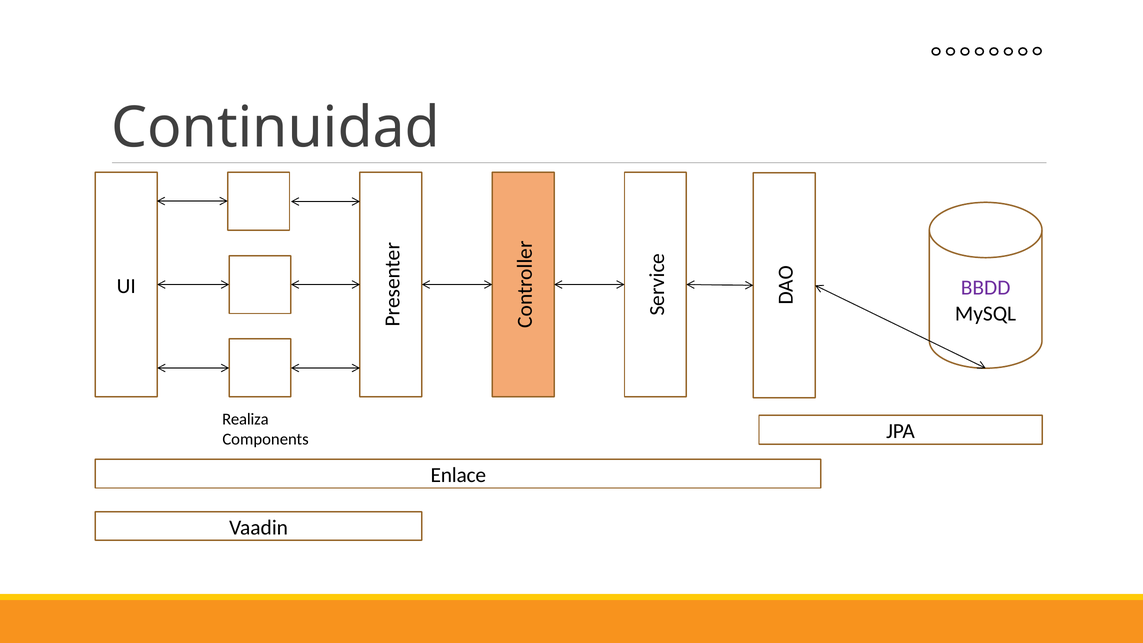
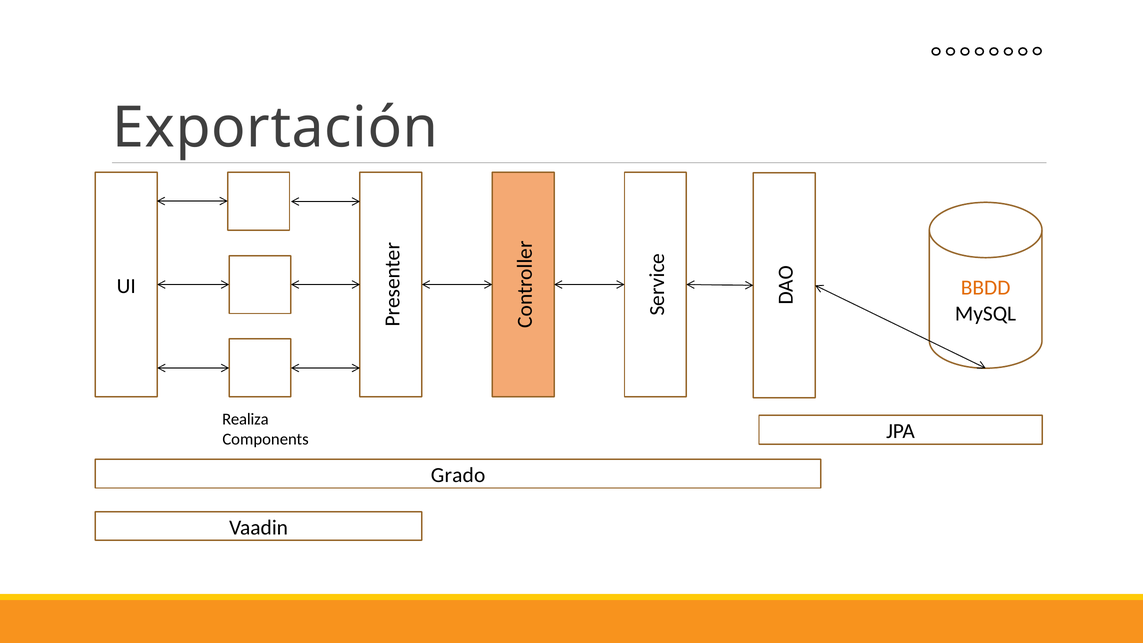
Continuidad: Continuidad -> Exportación (275, 128)
BBDD colour: purple -> orange (986, 288)
Enlace: Enlace -> Grado (458, 475)
